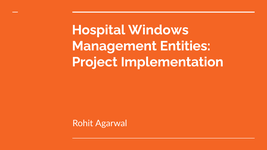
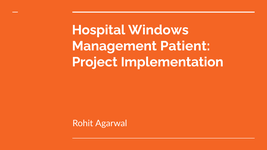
Entities: Entities -> Patient (185, 46)
